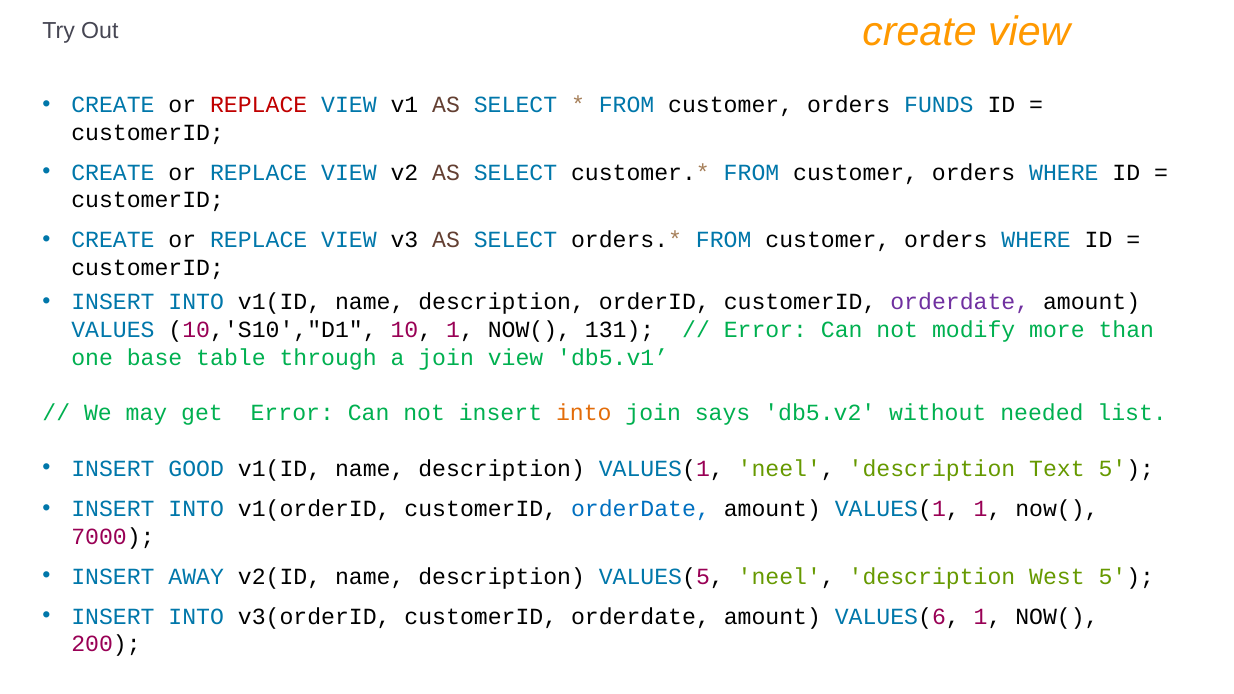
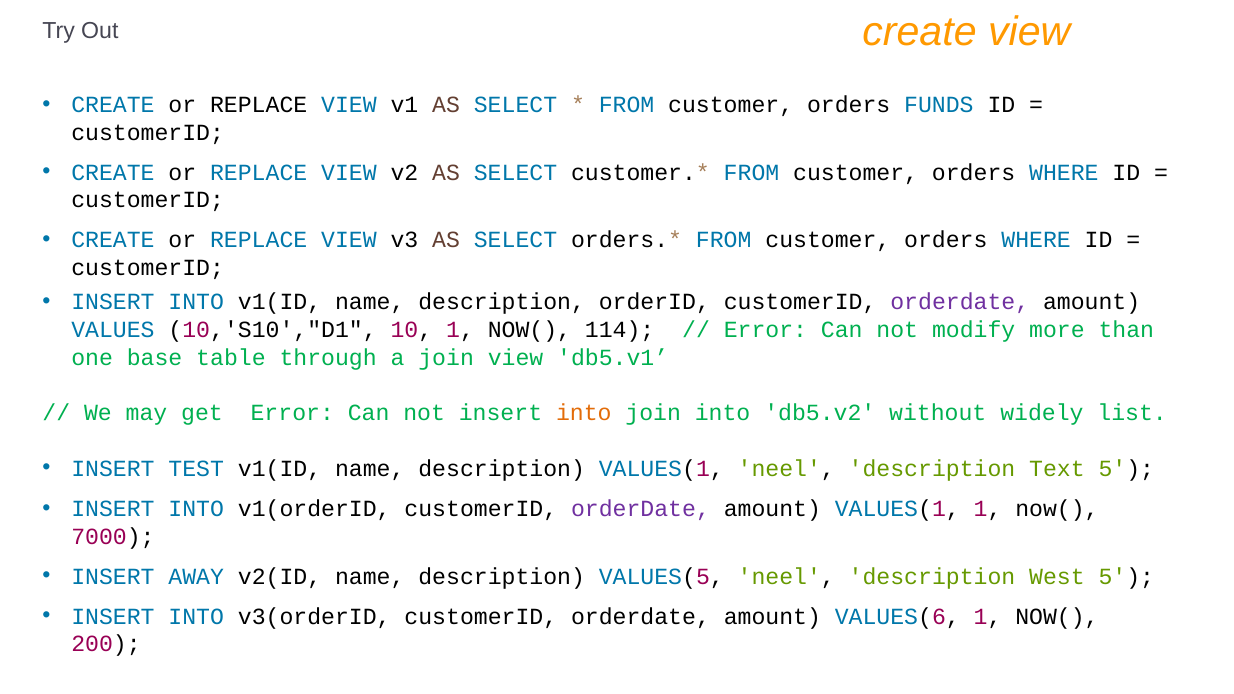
REPLACE colour: red -> black (259, 105)
131: 131 -> 114 (620, 330)
join says: says -> into (723, 413)
needed: needed -> widely (1042, 413)
GOOD: GOOD -> TEST (196, 469)
orderDate colour: blue -> purple (640, 509)
